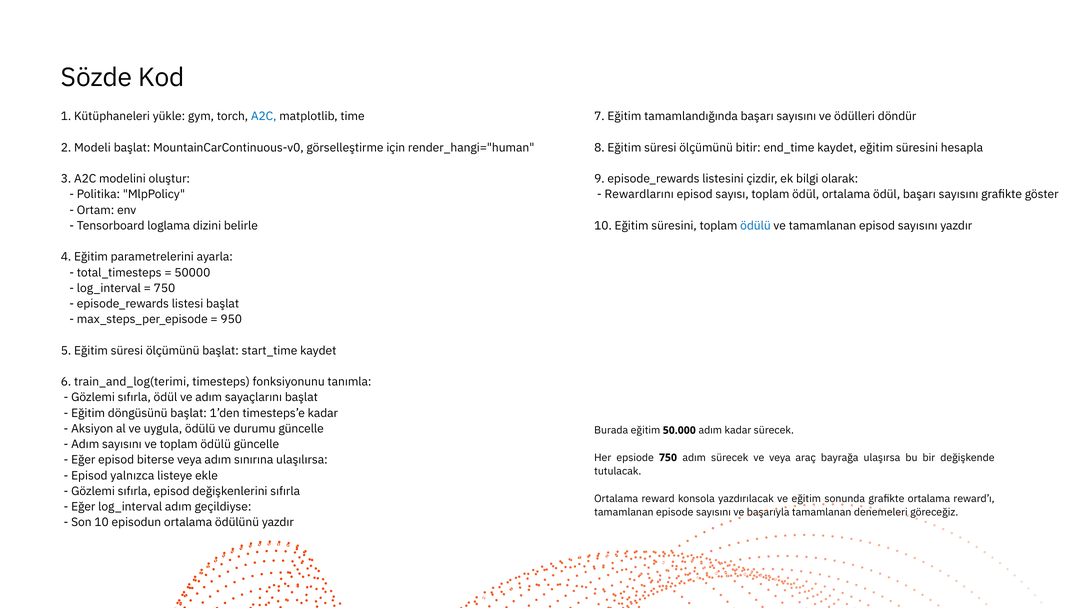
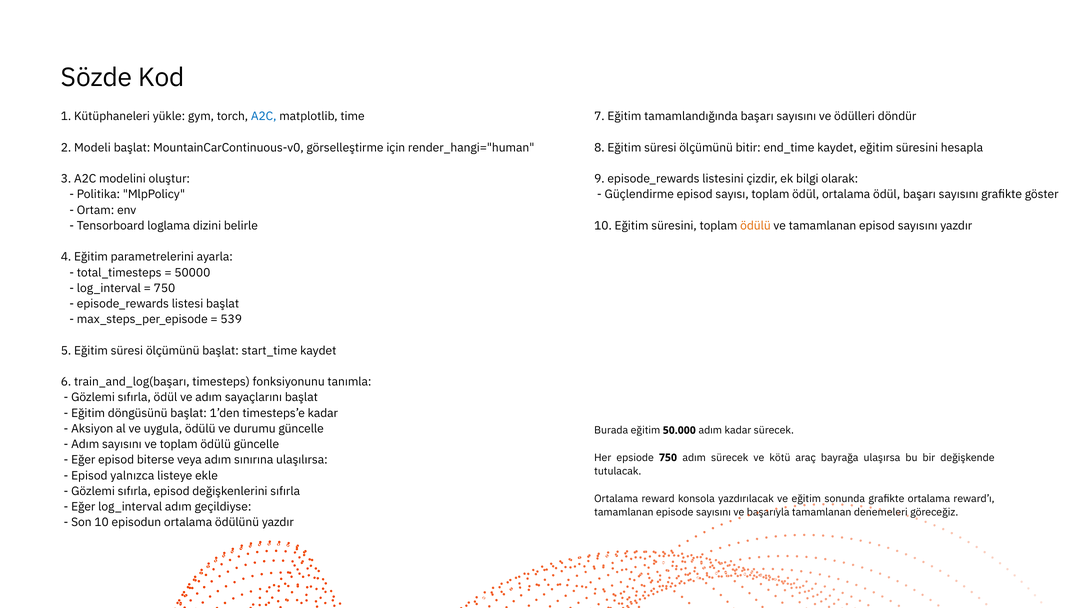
Rewardlarını: Rewardlarını -> Güçlendirme (639, 194)
ödülü colour: blue -> orange (755, 226)
950: 950 -> 539 (231, 319)
train_and_log(terimi: train_and_log(terimi -> train_and_log(başarı (132, 382)
ve veya: veya -> kötü (780, 458)
